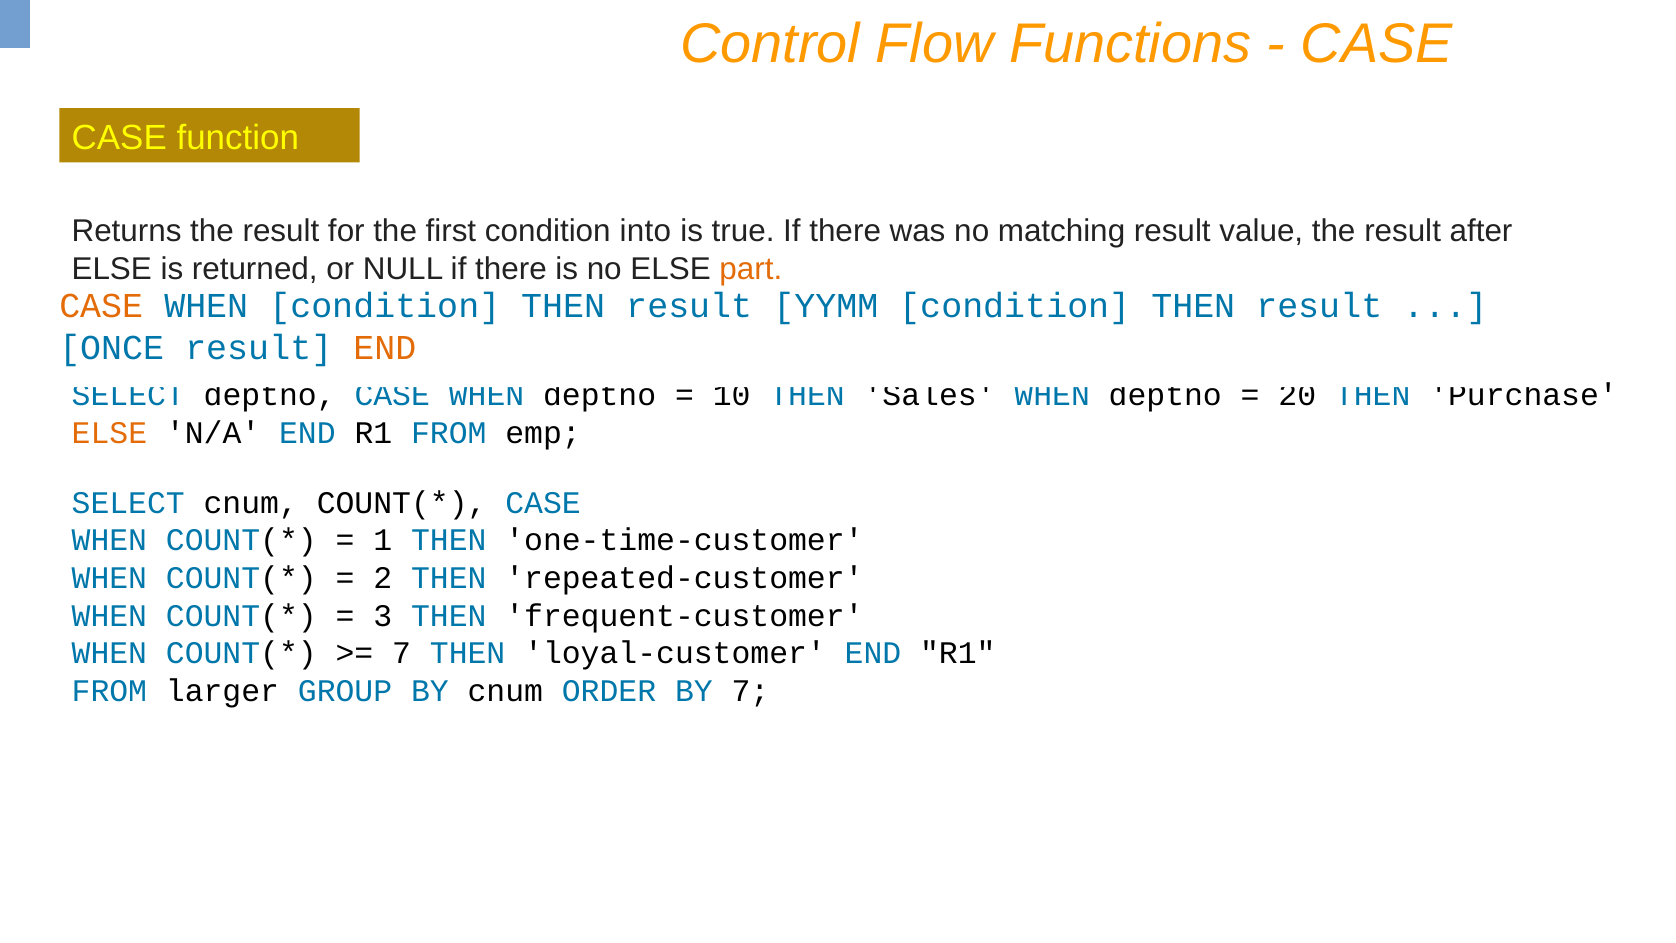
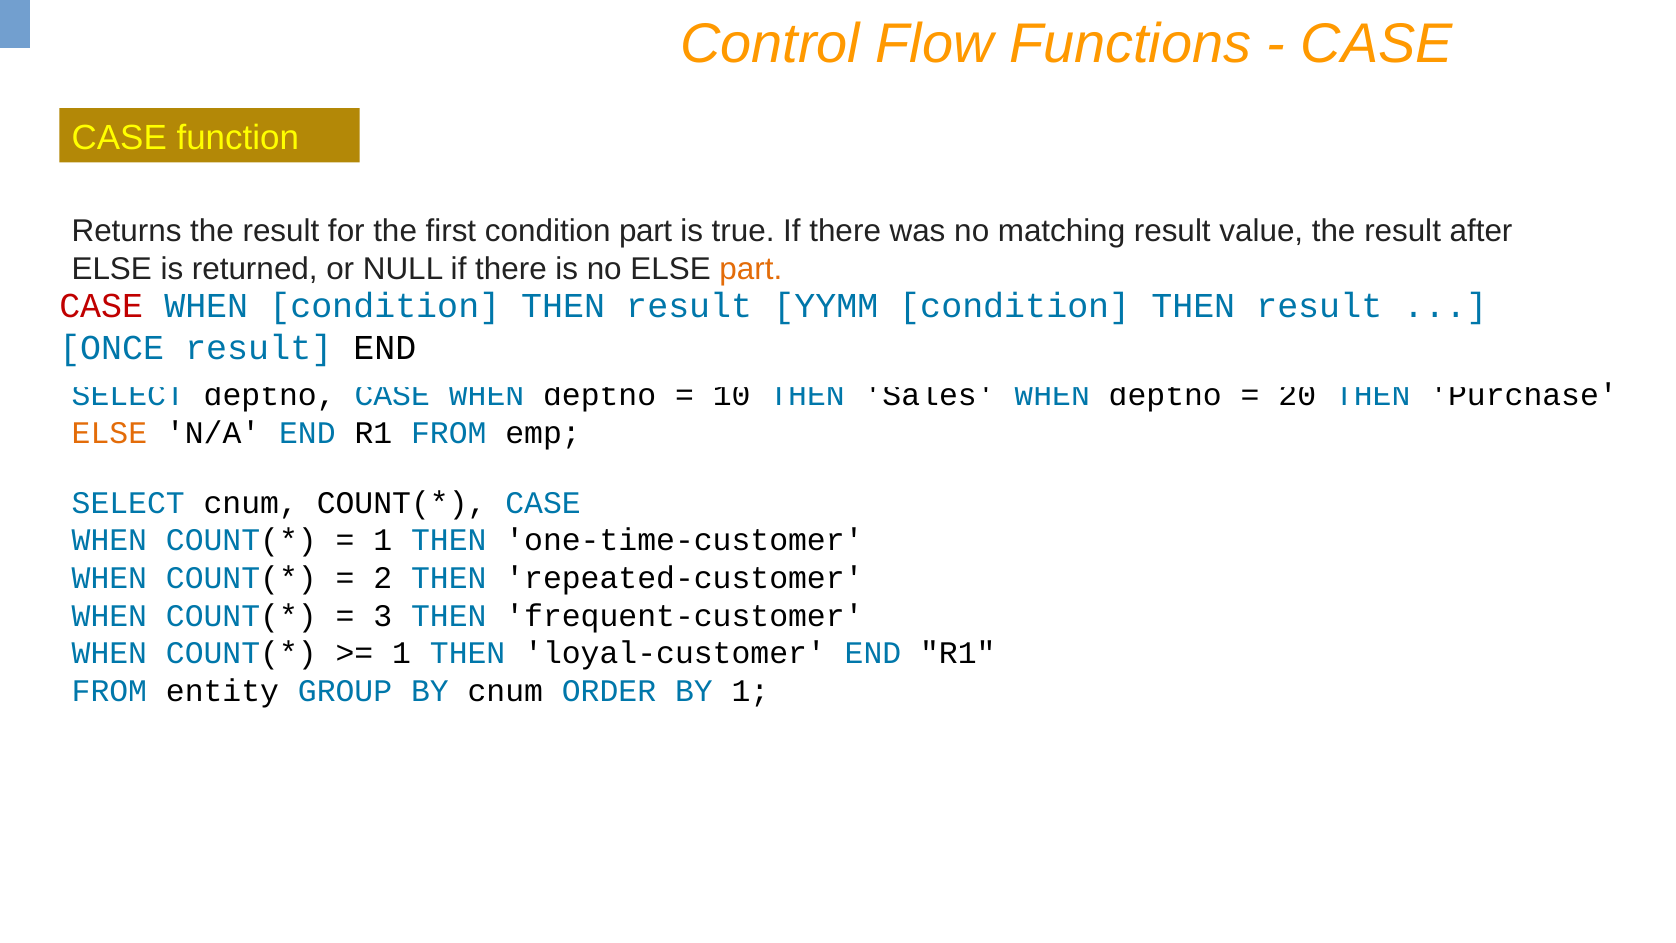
condition into: into -> part (646, 232)
CASE colour: orange -> red (101, 306)
END colour: orange -> black (385, 348)
7: 7 -> 1 (402, 653)
larger: larger -> entity (222, 691)
BY 7: 7 -> 1 (750, 691)
